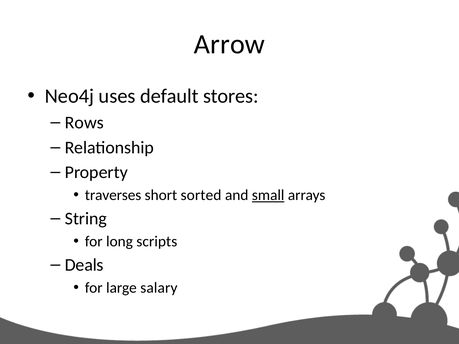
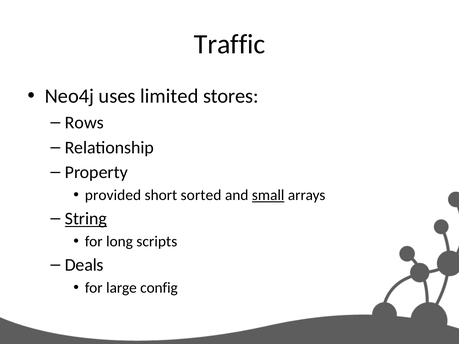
Arrow: Arrow -> Traffic (230, 44)
default: default -> limited (169, 96)
traverses: traverses -> provided (113, 195)
String underline: none -> present (86, 219)
salary: salary -> config (159, 288)
